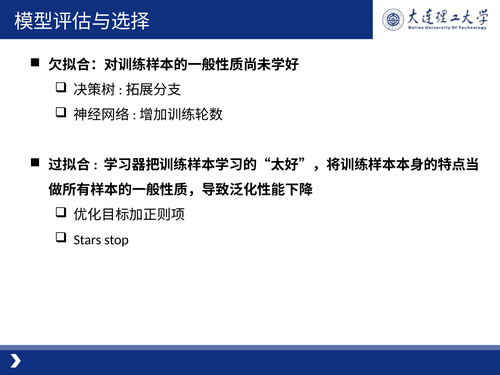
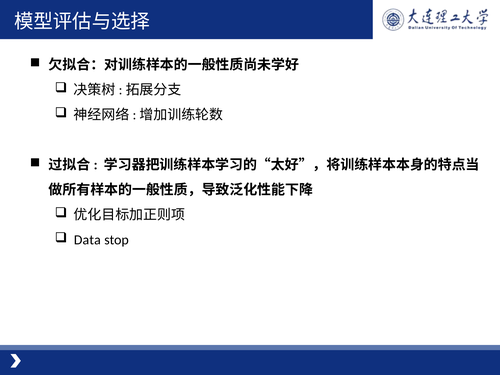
Stars: Stars -> Data (87, 240)
